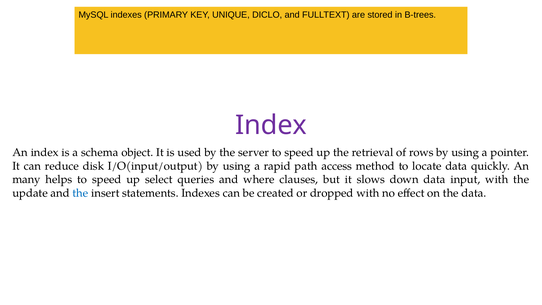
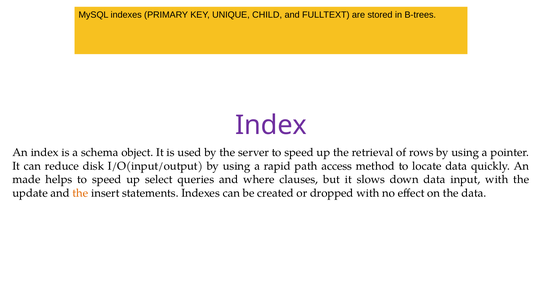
DICLO: DICLO -> CHILD (267, 15)
many: many -> made (26, 179)
the colour: blue -> orange (80, 193)
